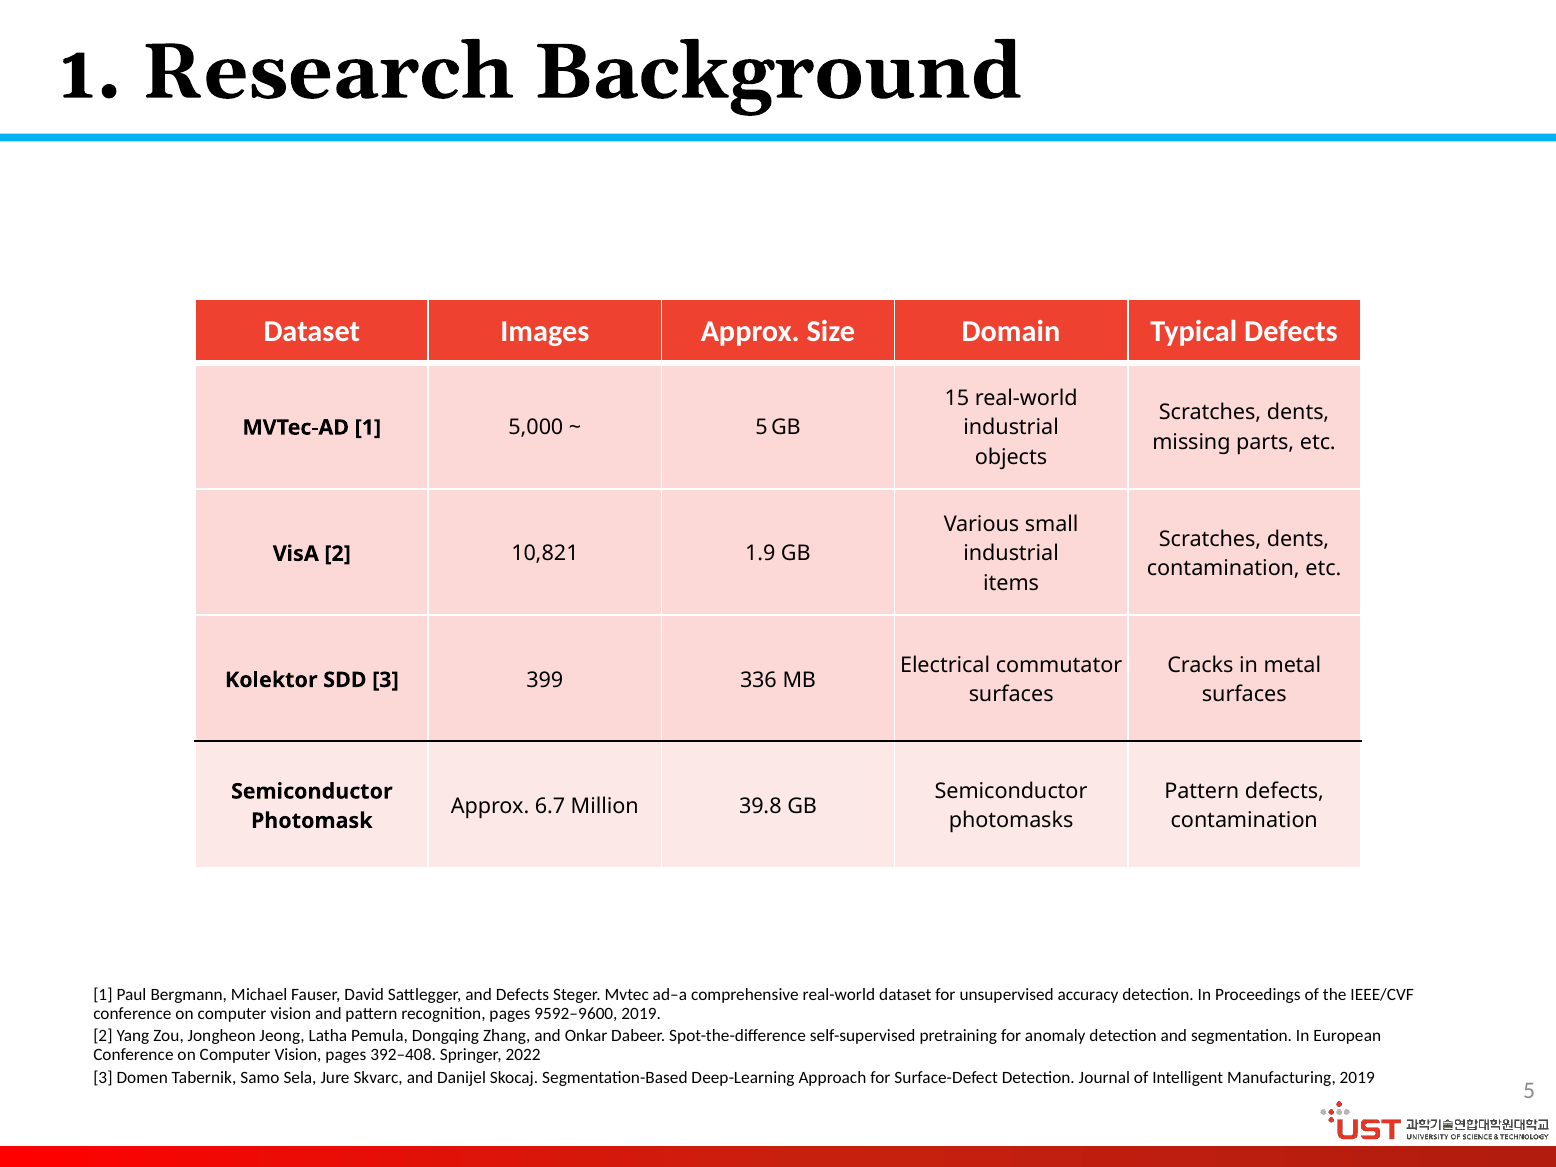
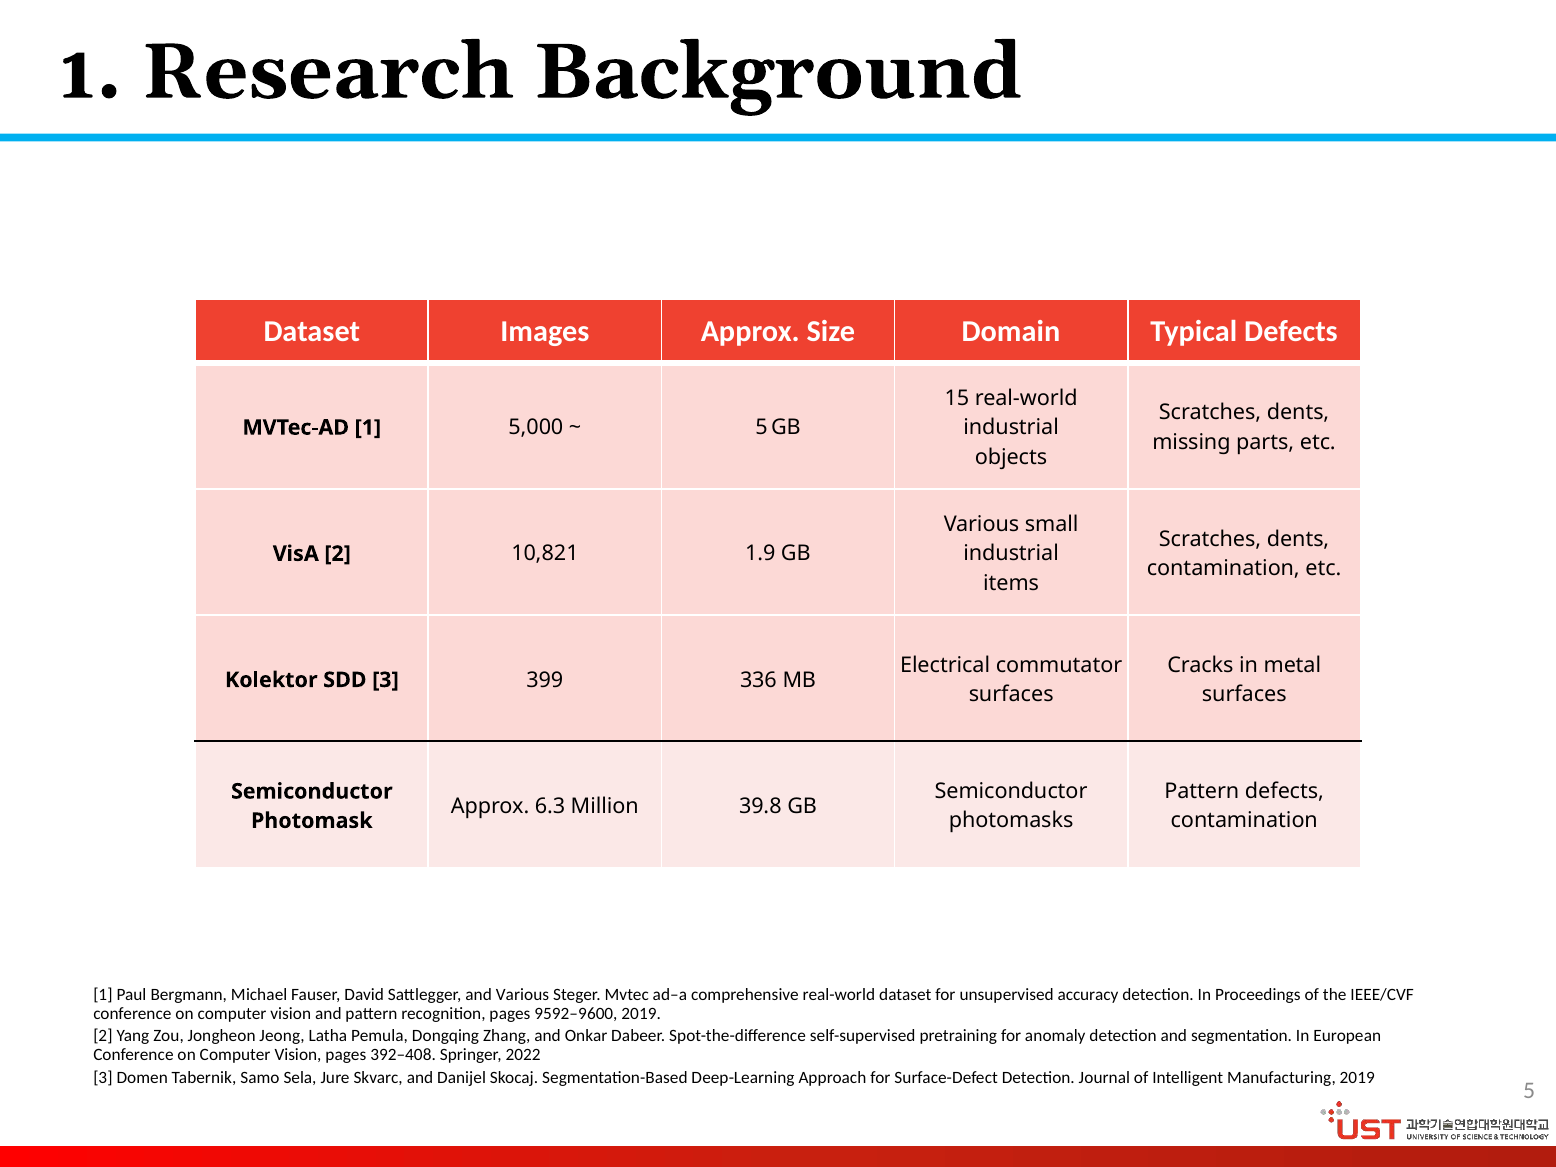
6.7: 6.7 -> 6.3 (550, 806)
and Defects: Defects -> Various (523, 995)
